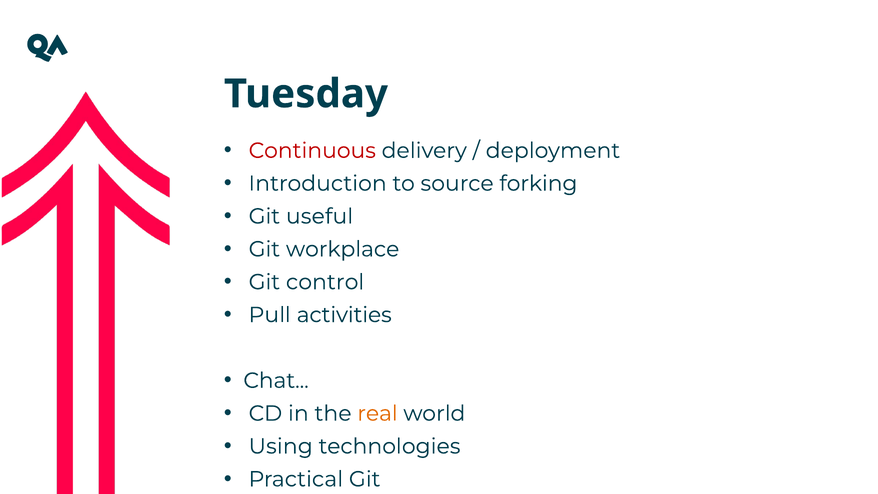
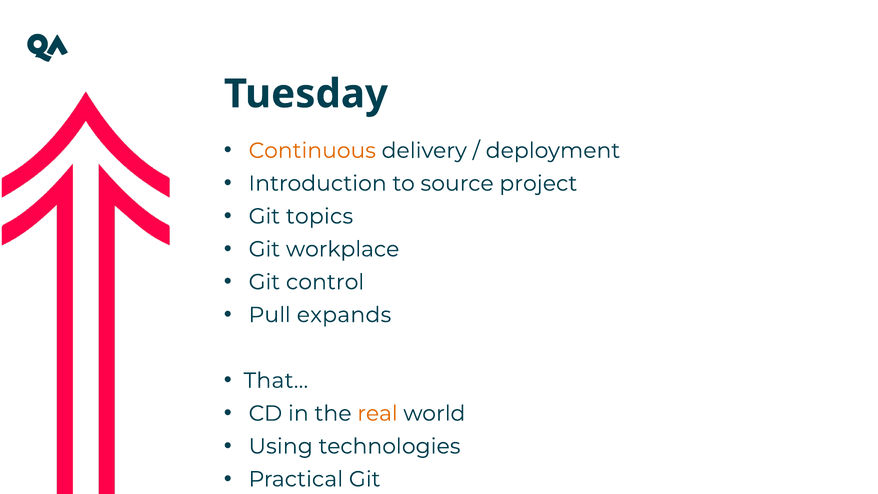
Continuous colour: red -> orange (312, 151)
forking: forking -> project (538, 183)
useful: useful -> topics (320, 216)
activities: activities -> expands (344, 315)
Chat: Chat -> That (276, 381)
